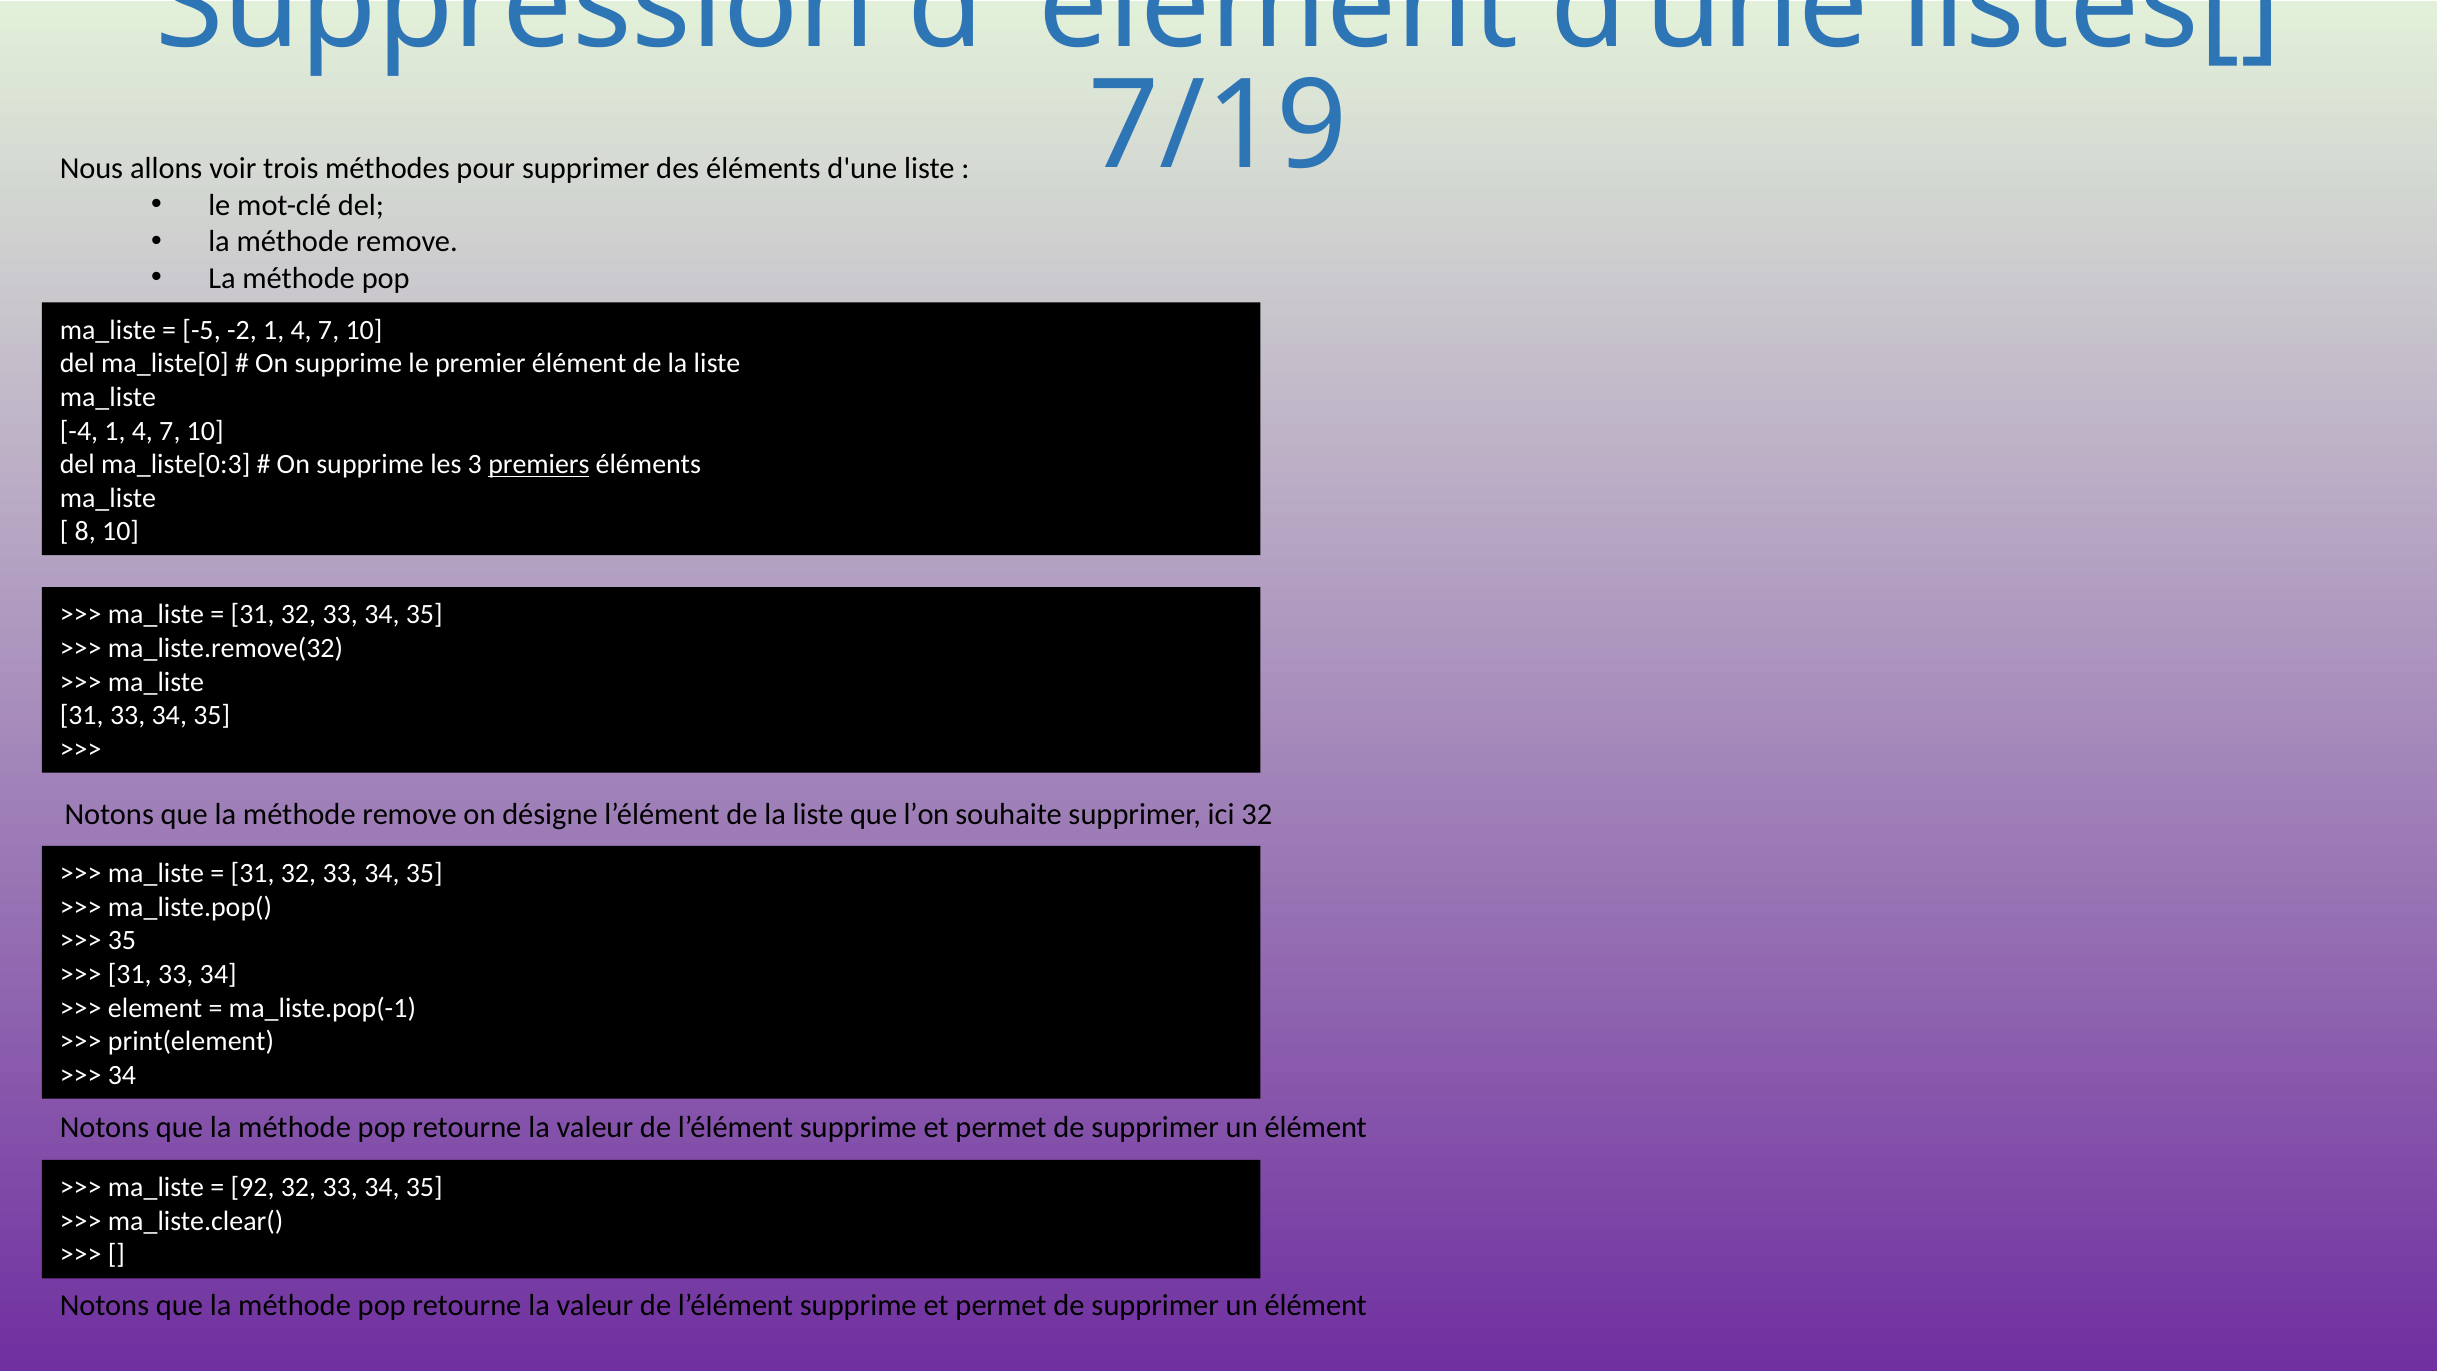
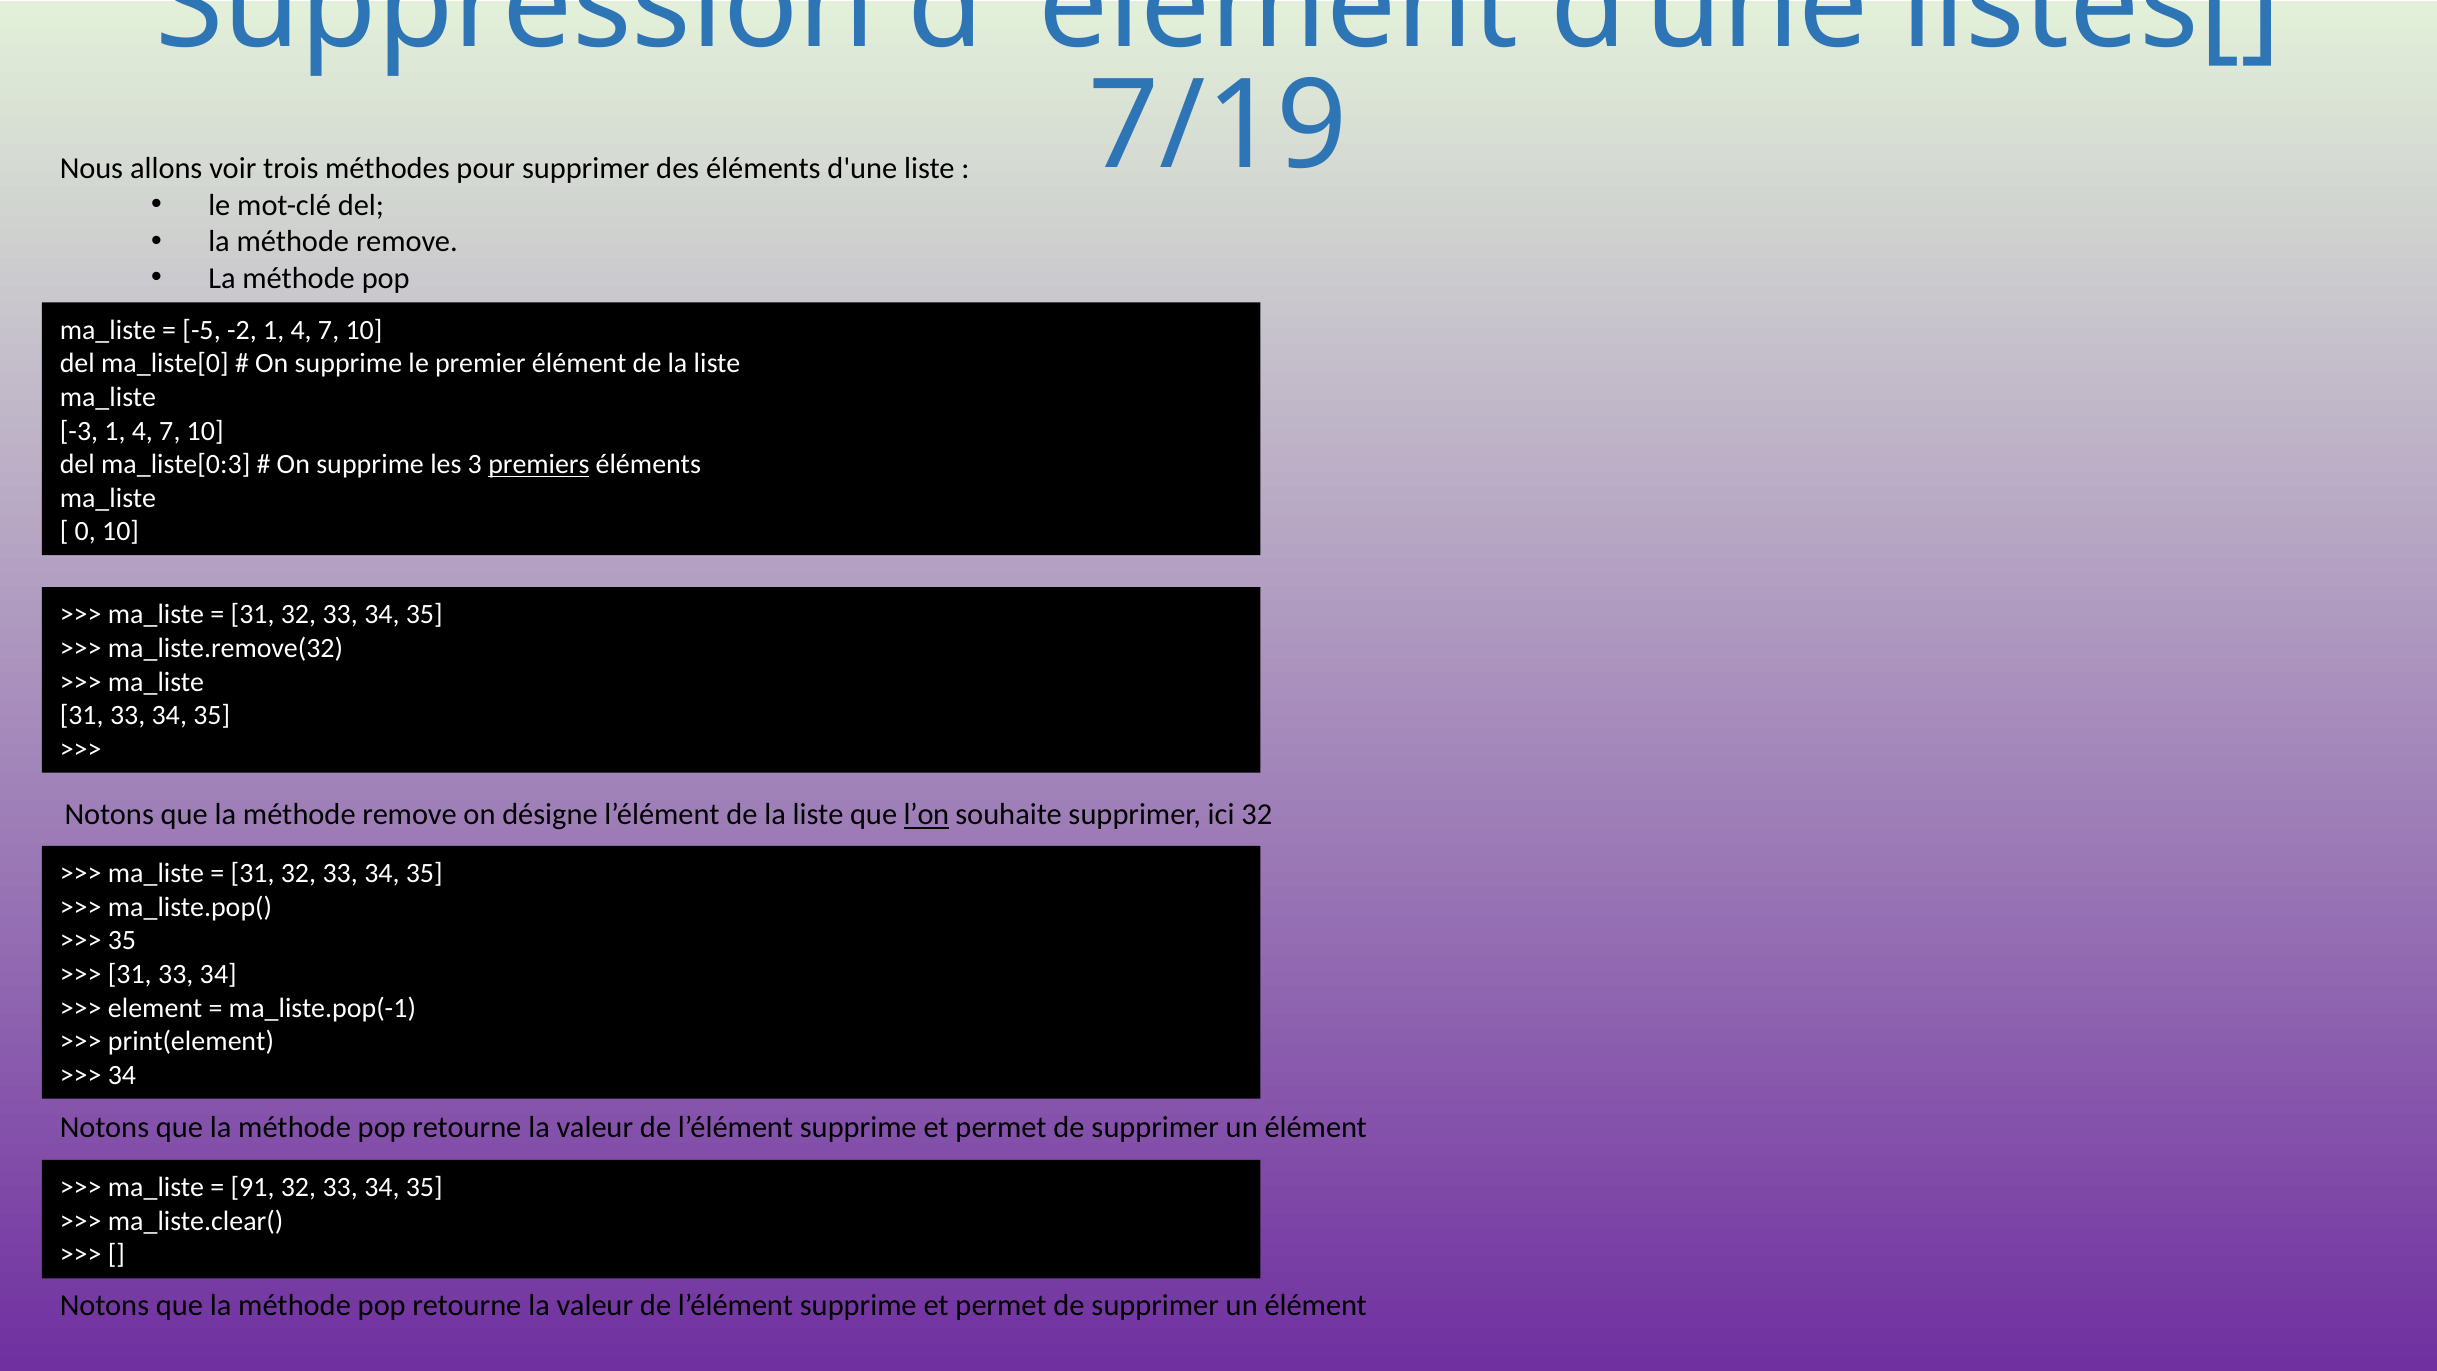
-4: -4 -> -3 (79, 431)
8: 8 -> 0 (85, 531)
l’on underline: none -> present (926, 815)
92: 92 -> 91 (252, 1187)
